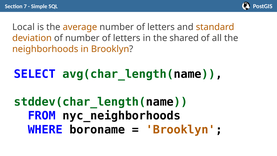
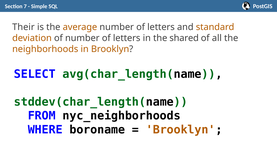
Local: Local -> Their (23, 27)
